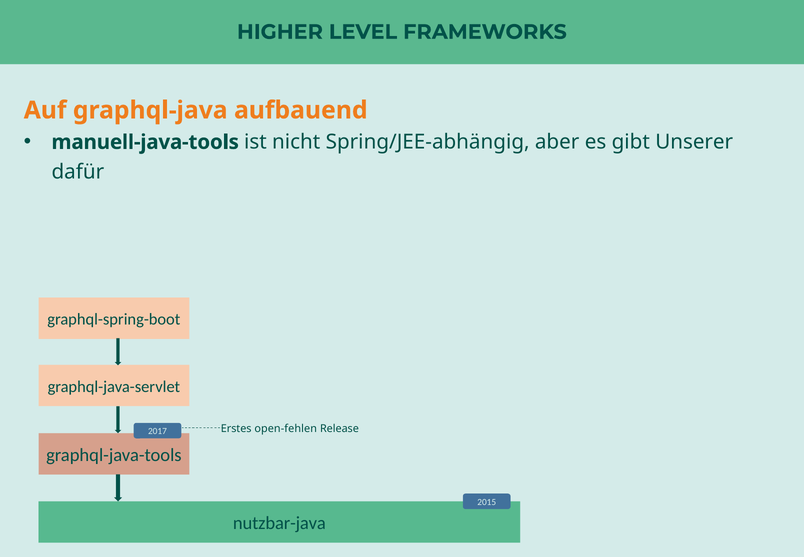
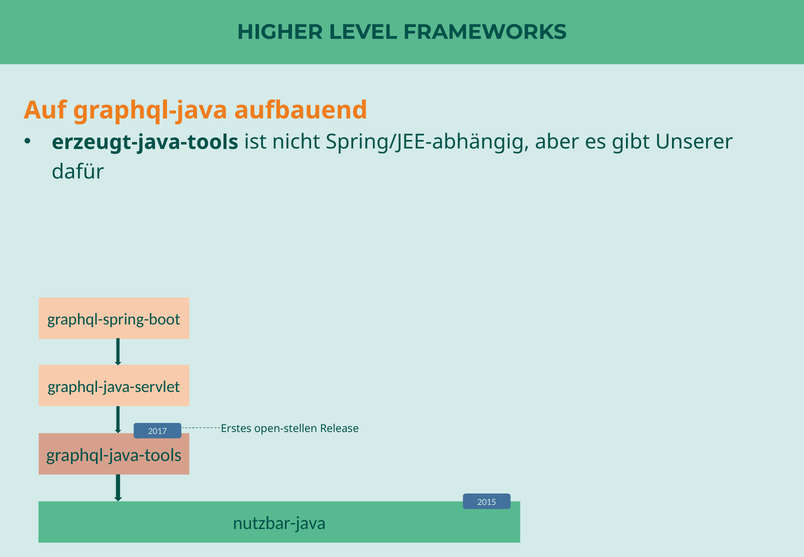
manuell-java-tools: manuell-java-tools -> erzeugt-java-tools (145, 142)
open-fehlen: open-fehlen -> open-stellen (286, 428)
